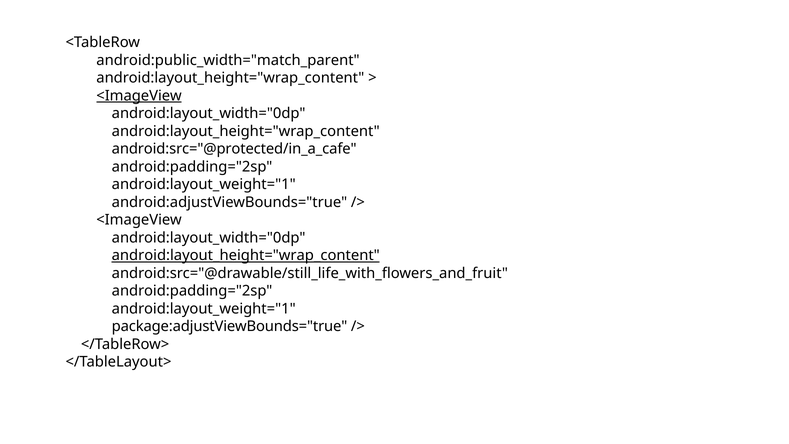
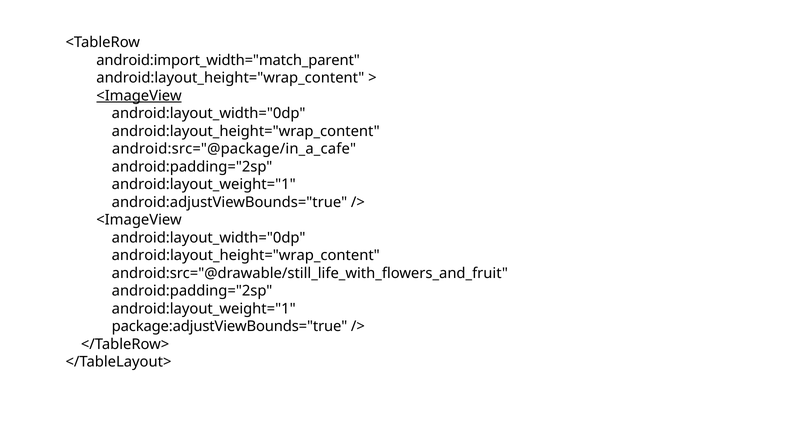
android:public_width="match_parent: android:public_width="match_parent -> android:import_width="match_parent (228, 60)
android:src="@protected/in_a_cafe: android:src="@protected/in_a_cafe -> android:src="@package/in_a_cafe (234, 149)
android:layout_height="wrap_content underline: present -> none (246, 255)
